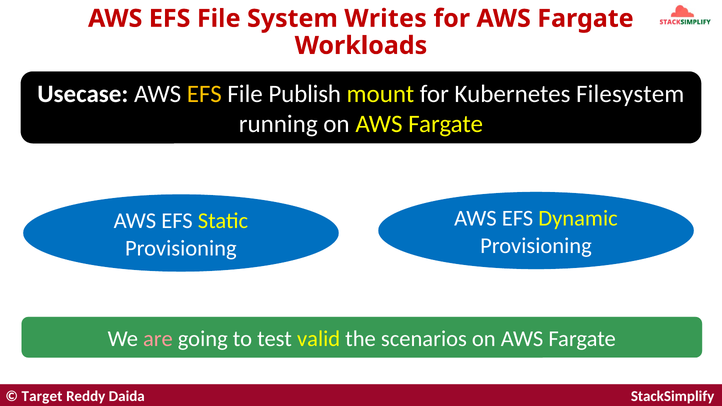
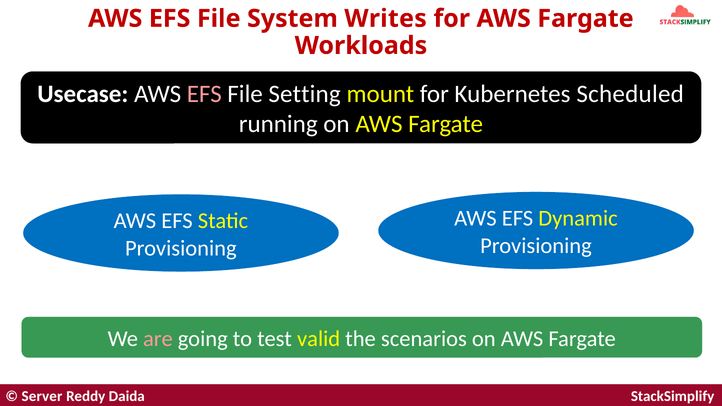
EFS colour: yellow -> pink (204, 94)
Publish: Publish -> Setting (305, 94)
Filesystem: Filesystem -> Scheduled (630, 94)
Target: Target -> Server (42, 396)
